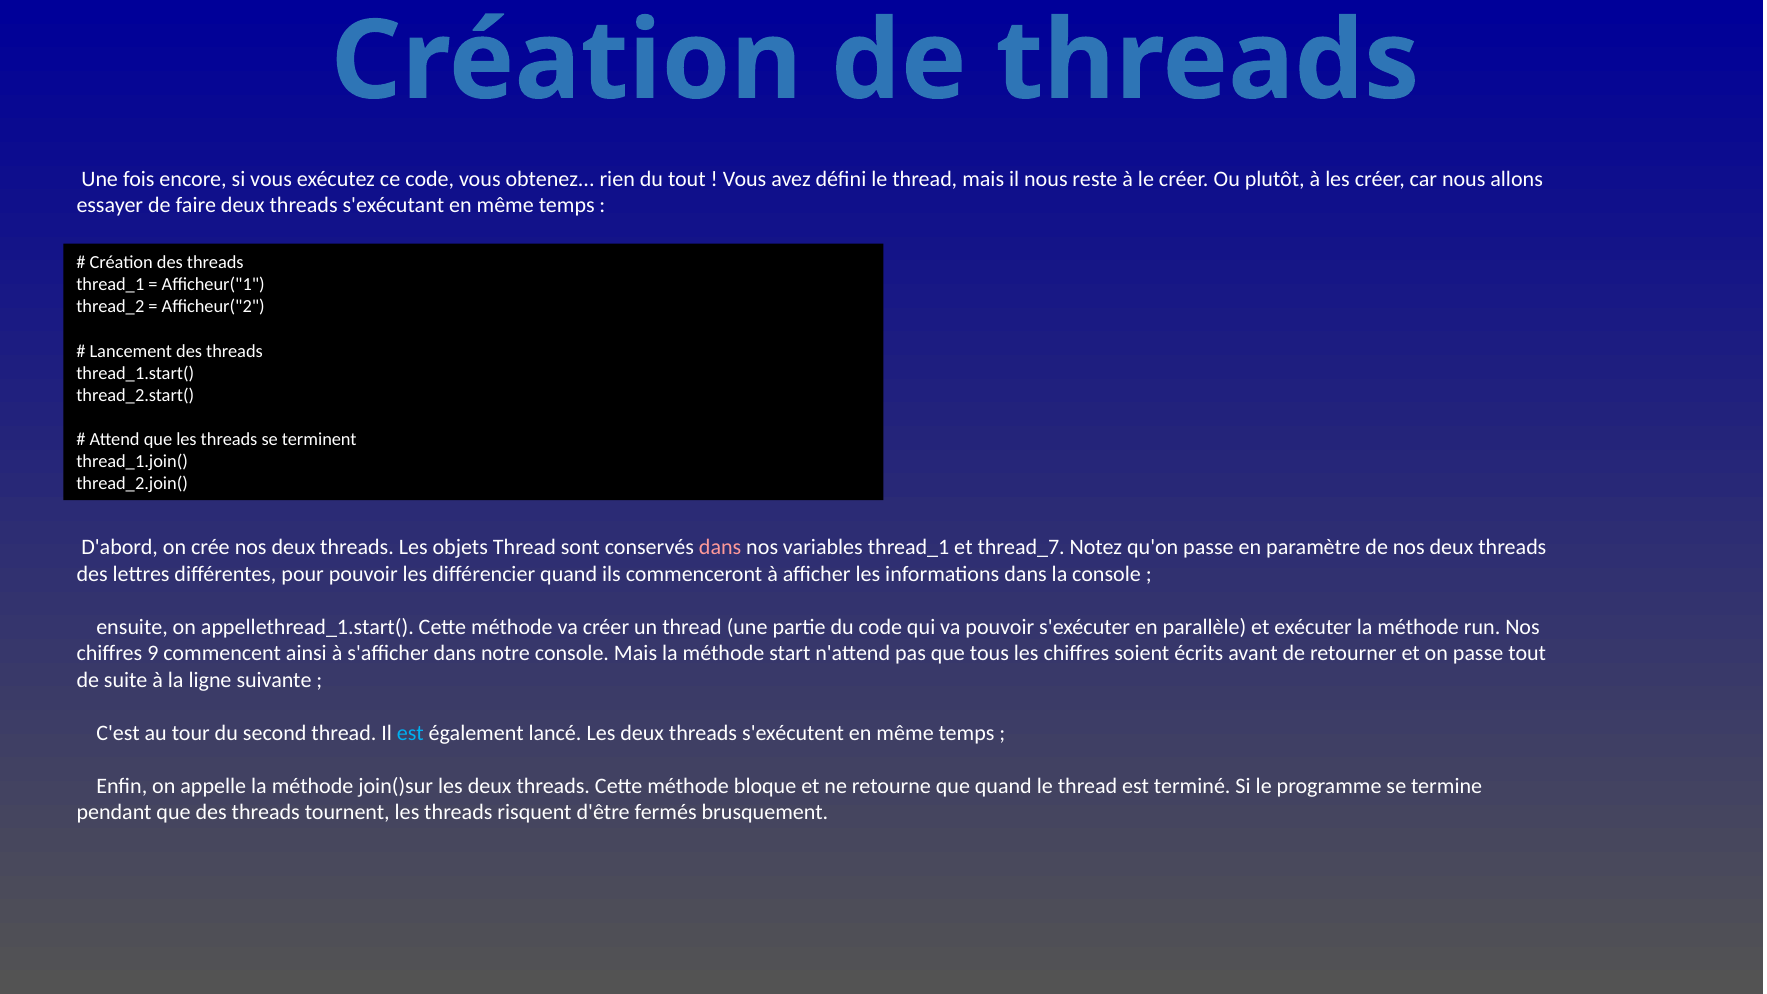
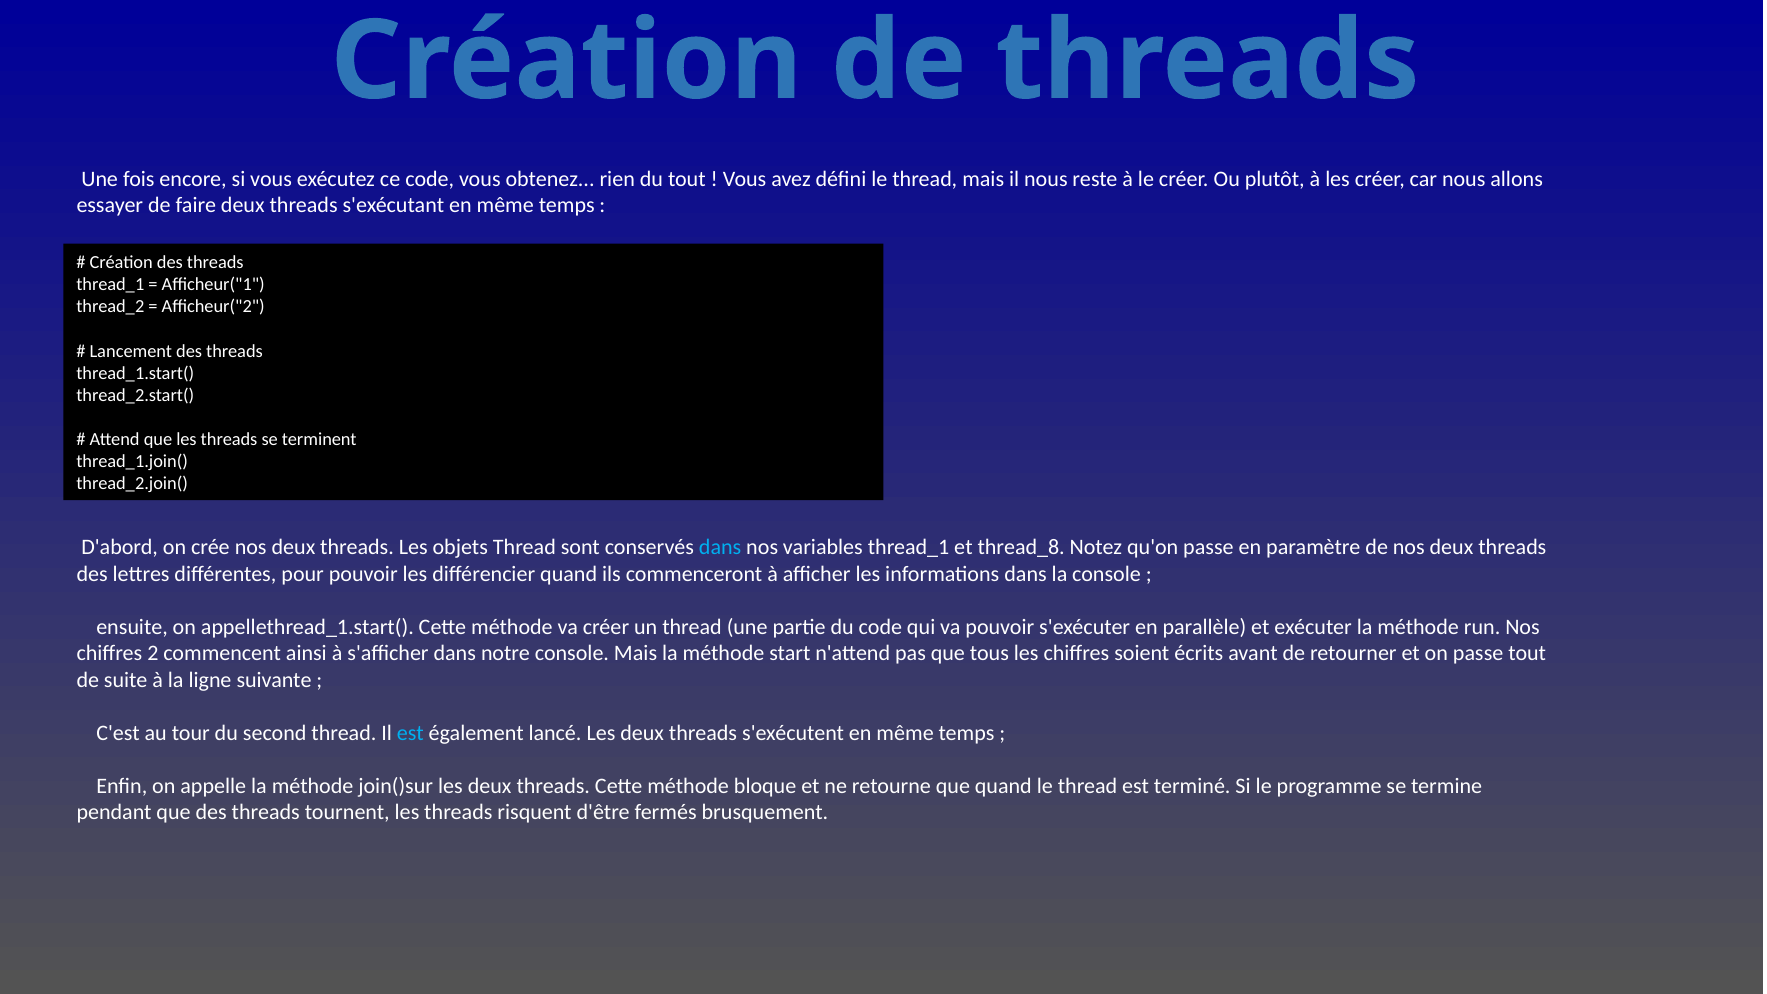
dans colour: pink -> light blue (720, 547)
thread_7: thread_7 -> thread_8 (1021, 547)
9: 9 -> 2 (153, 653)
